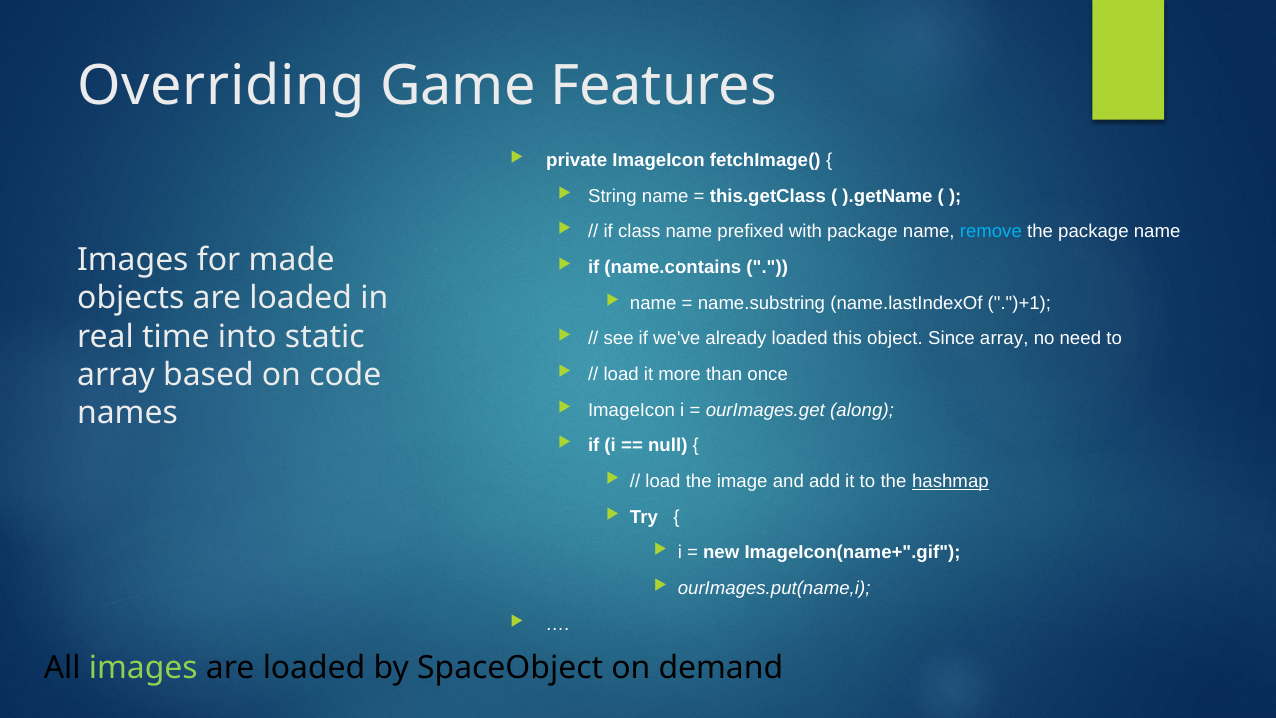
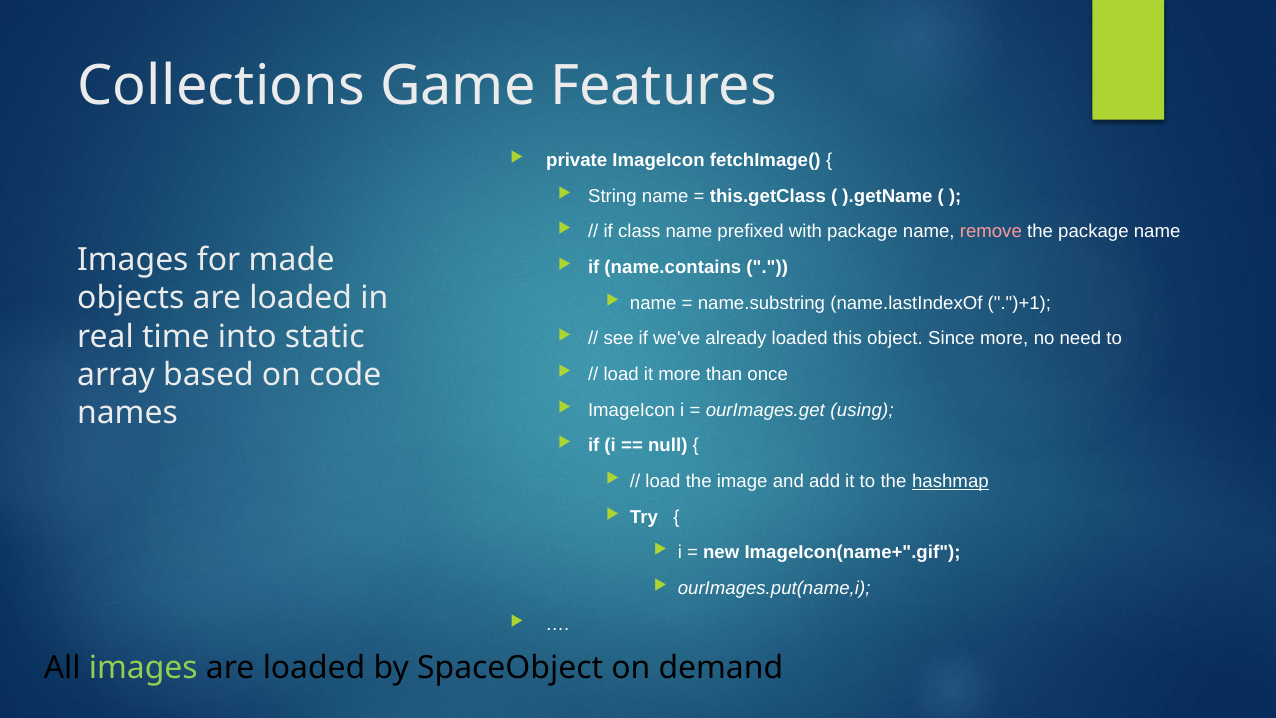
Overriding: Overriding -> Collections (221, 87)
remove colour: light blue -> pink (991, 232)
Since array: array -> more (1004, 339)
along: along -> using (862, 410)
